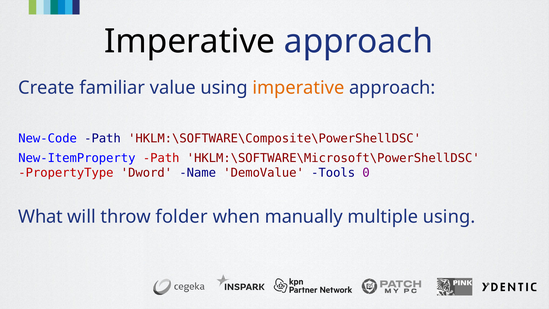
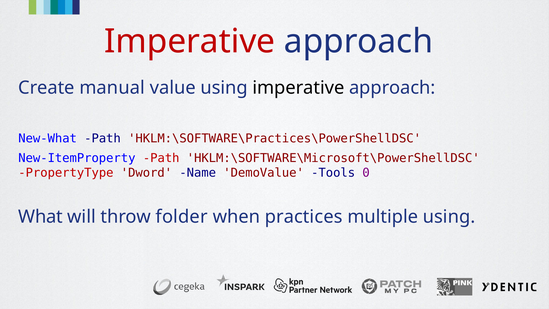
Imperative colour: black -> red (190, 41)
familiar: familiar -> manual (112, 88)
imperative colour: orange -> black (298, 88)
New-Code: New-Code -> New-What (48, 138)
HKLM:\SOFTWARE\Composite\PowerShellDSC: HKLM:\SOFTWARE\Composite\PowerShellDSC -> HKLM:\SOFTWARE\Practices\PowerShellDSC (275, 138)
manually: manually -> practices (304, 217)
